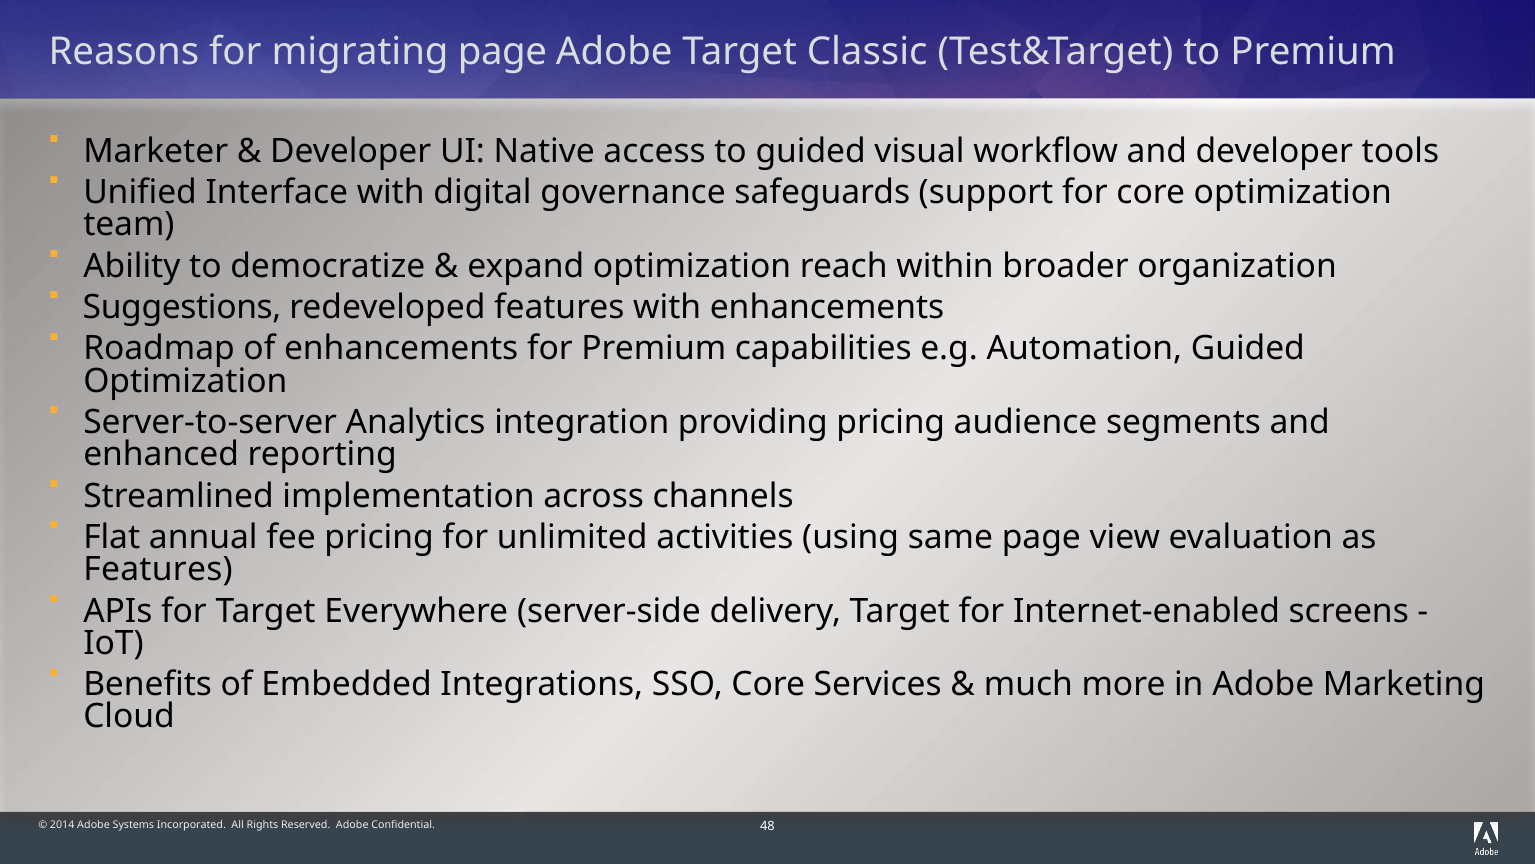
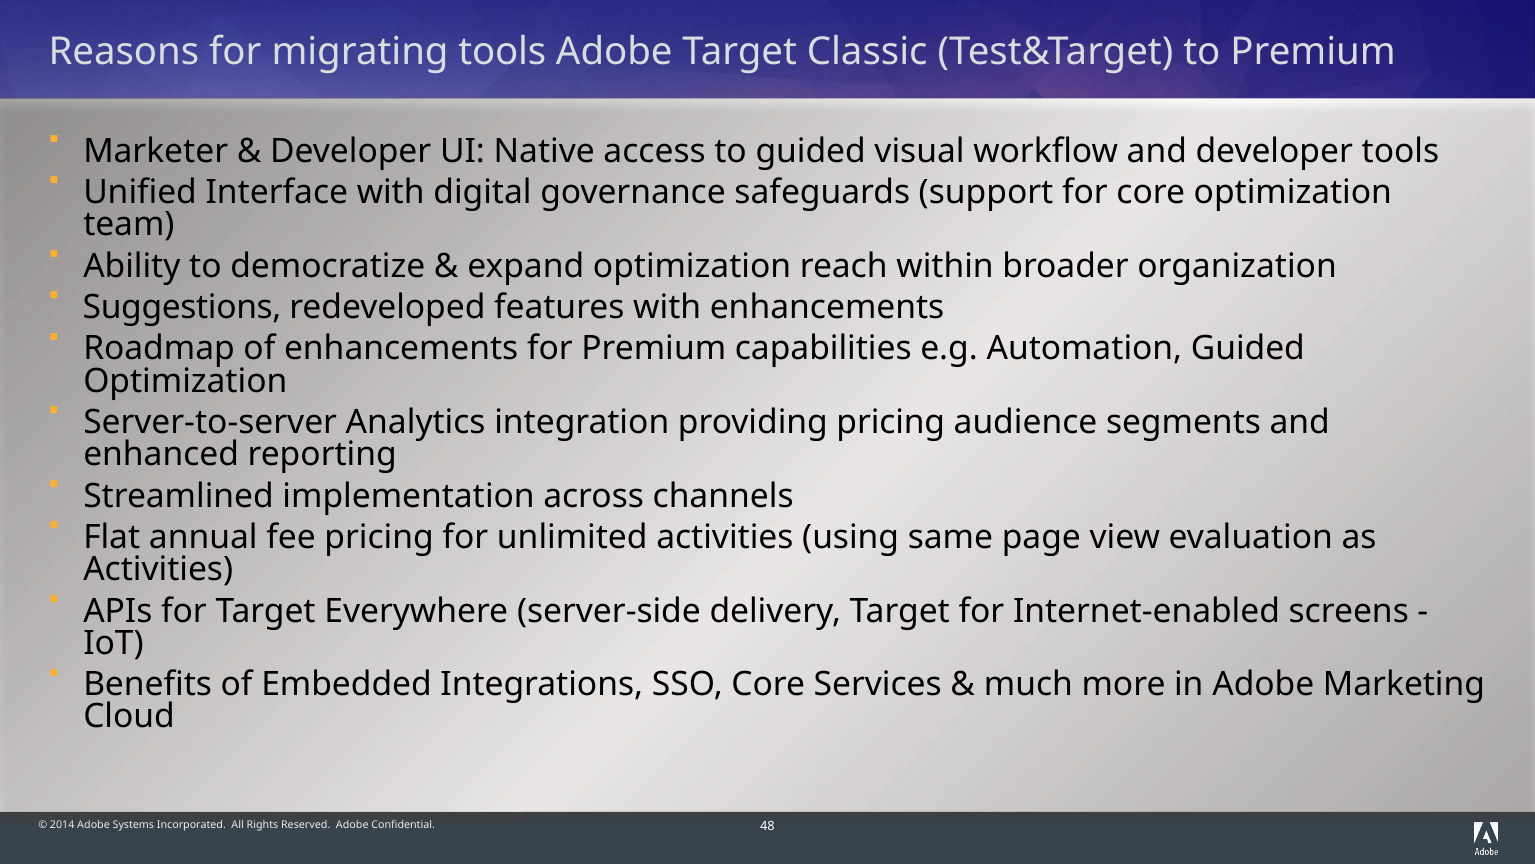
migrating page: page -> tools (502, 52)
Features: Features -> Activities (158, 569)
